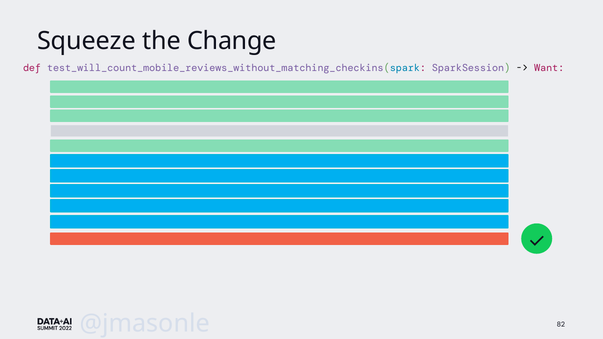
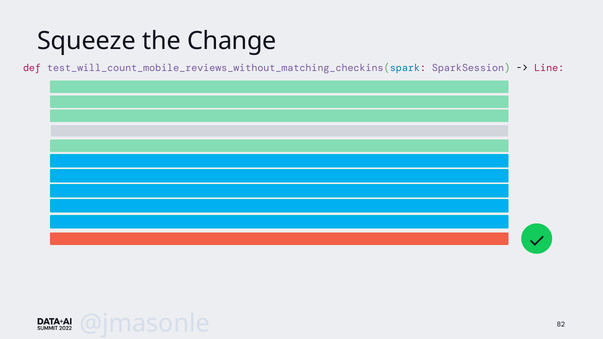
Want: Want -> Line (549, 68)
